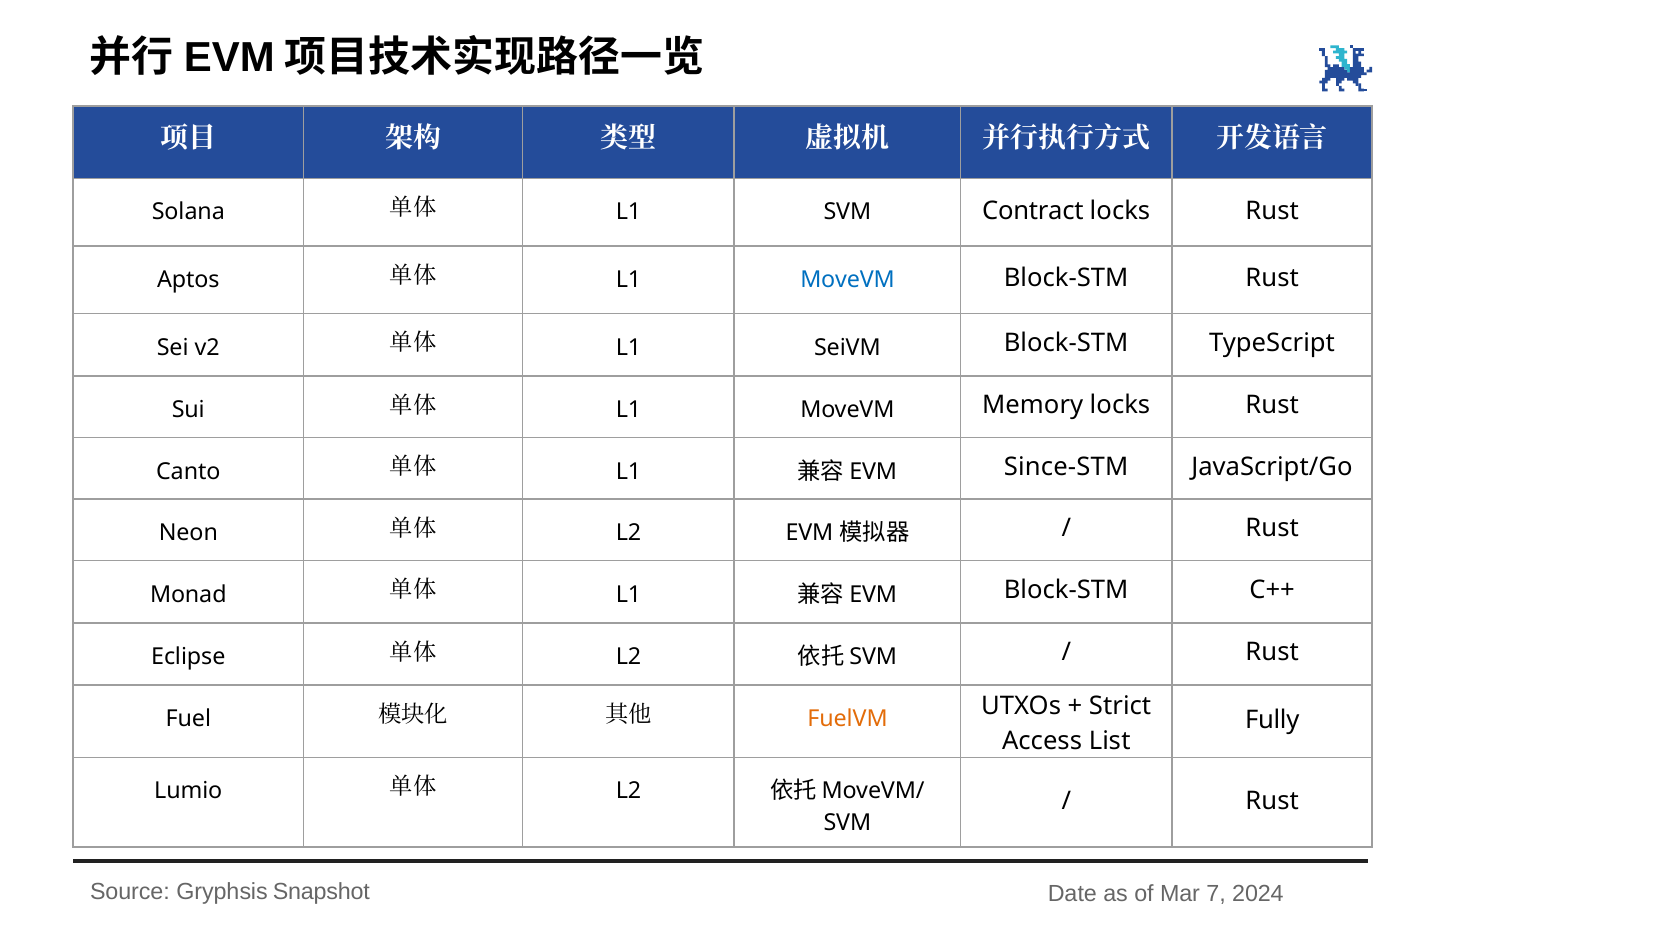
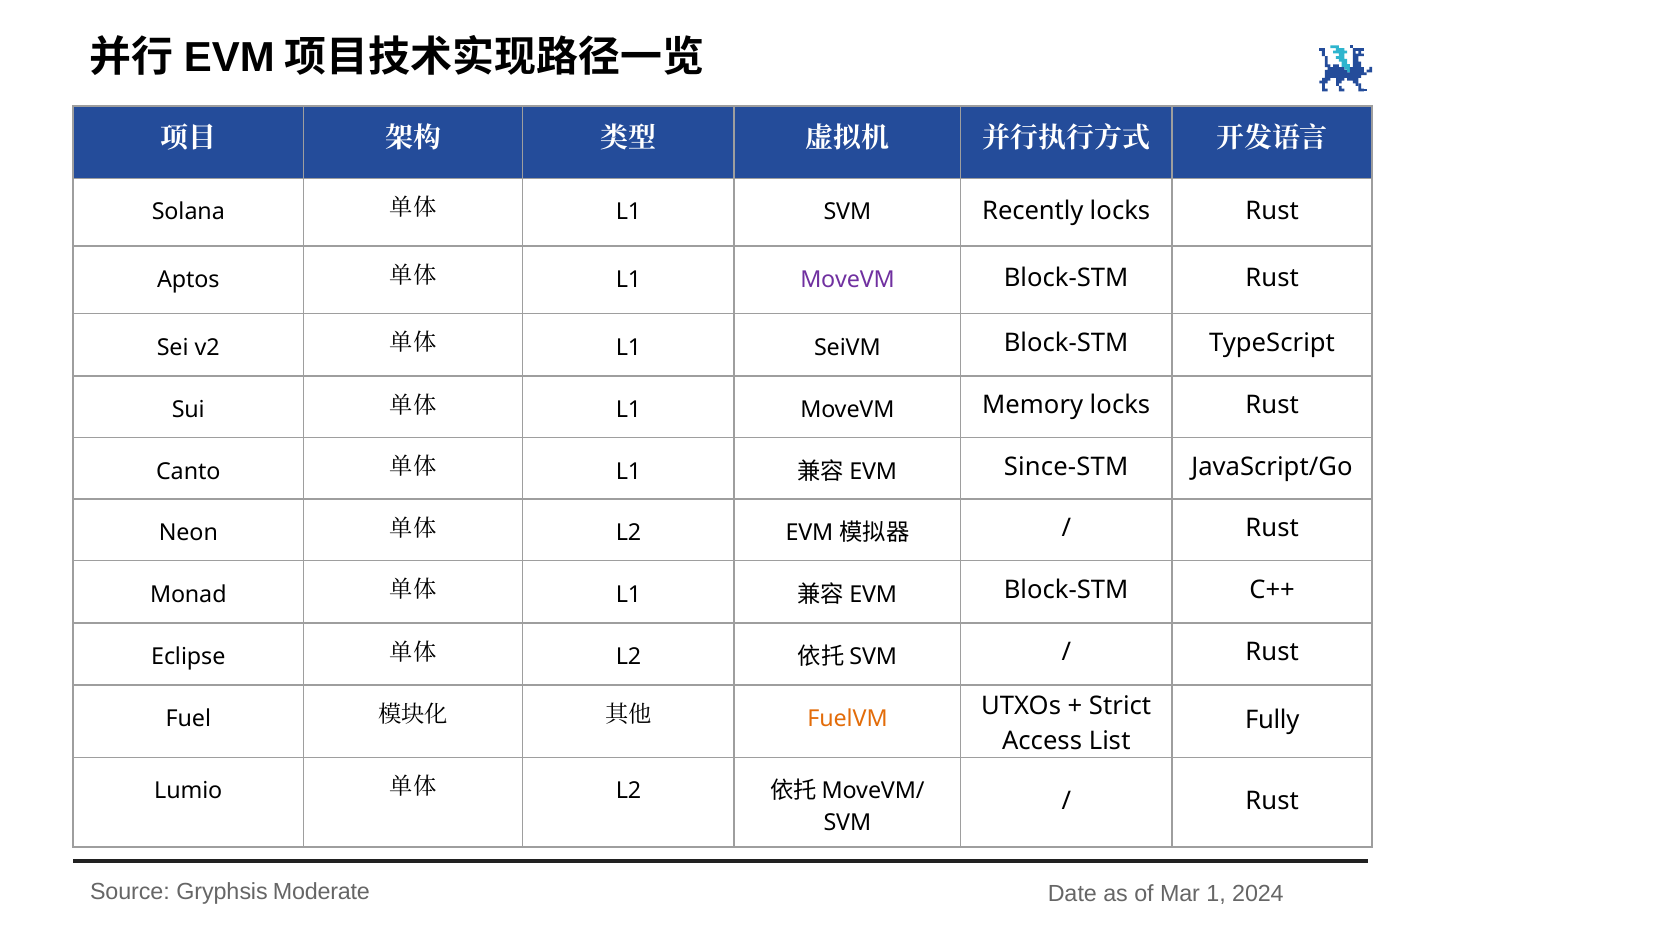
Contract: Contract -> Recently (1033, 211)
MoveVM colour: blue -> purple (848, 280)
Snapshot: Snapshot -> Moderate (321, 892)
7: 7 -> 1 (1216, 894)
